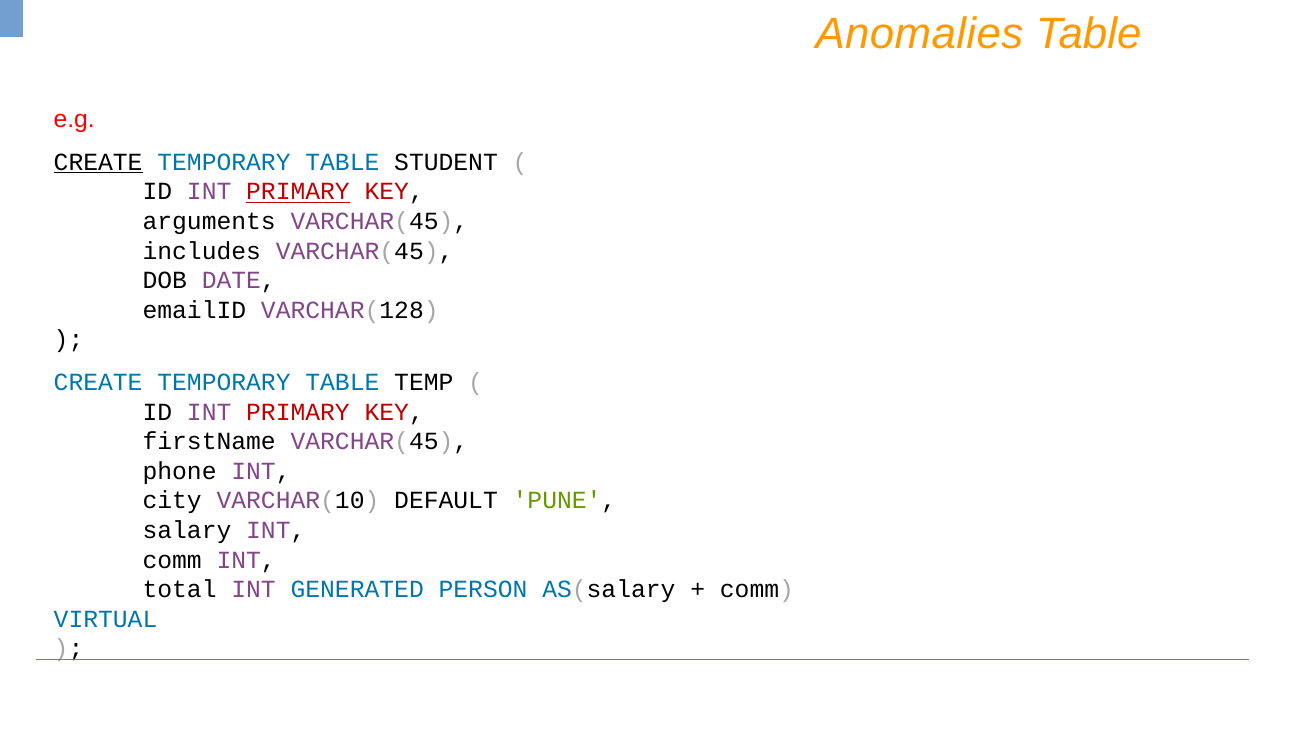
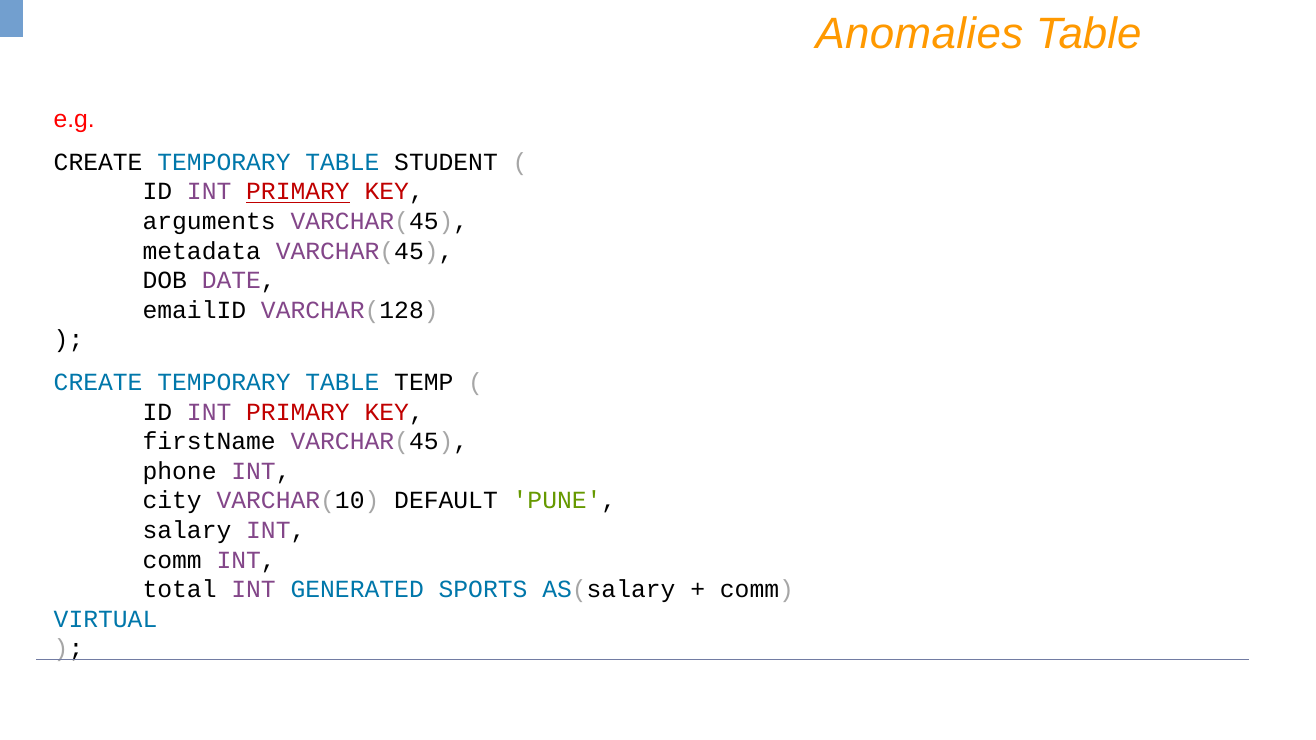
CREATE underline: present -> none (98, 162)
includes: includes -> metadata (202, 251)
PERSON: PERSON -> SPORTS (483, 590)
